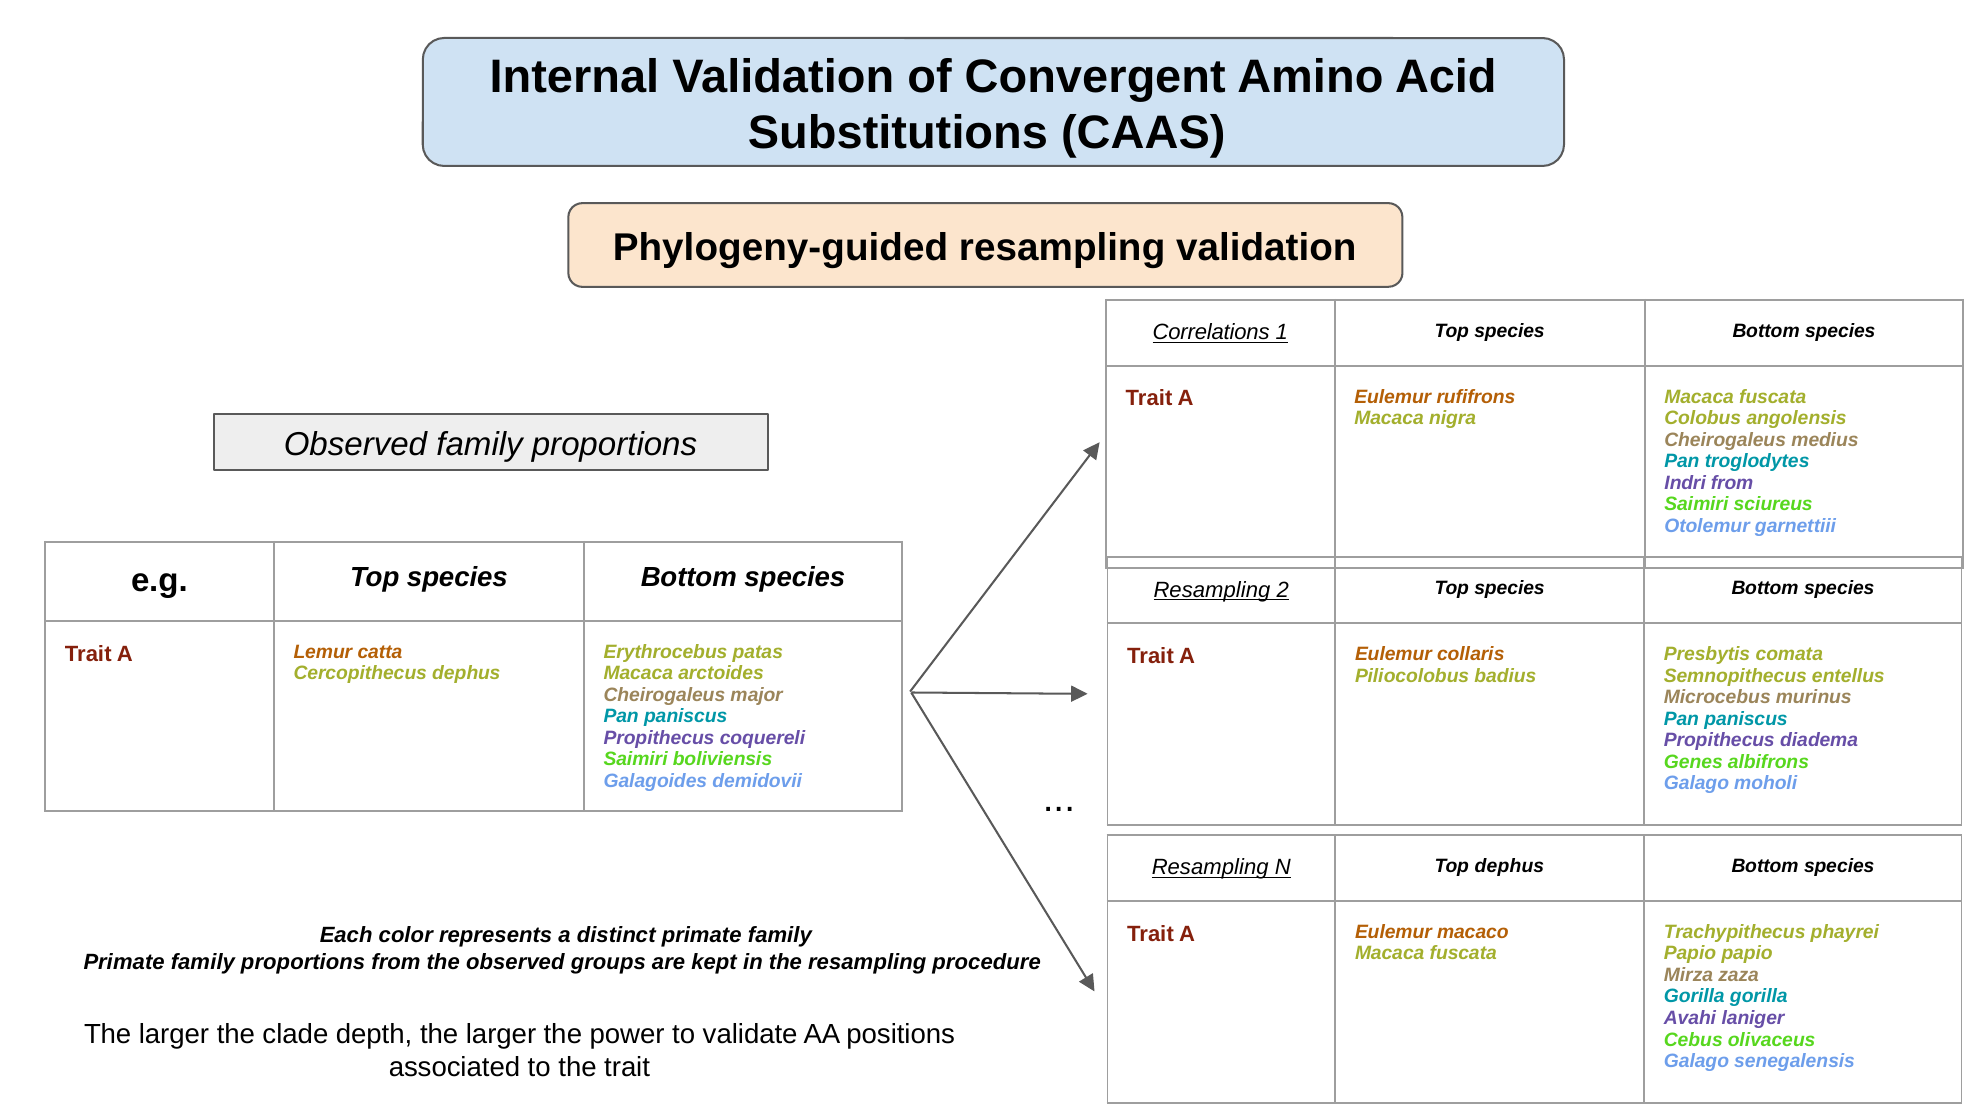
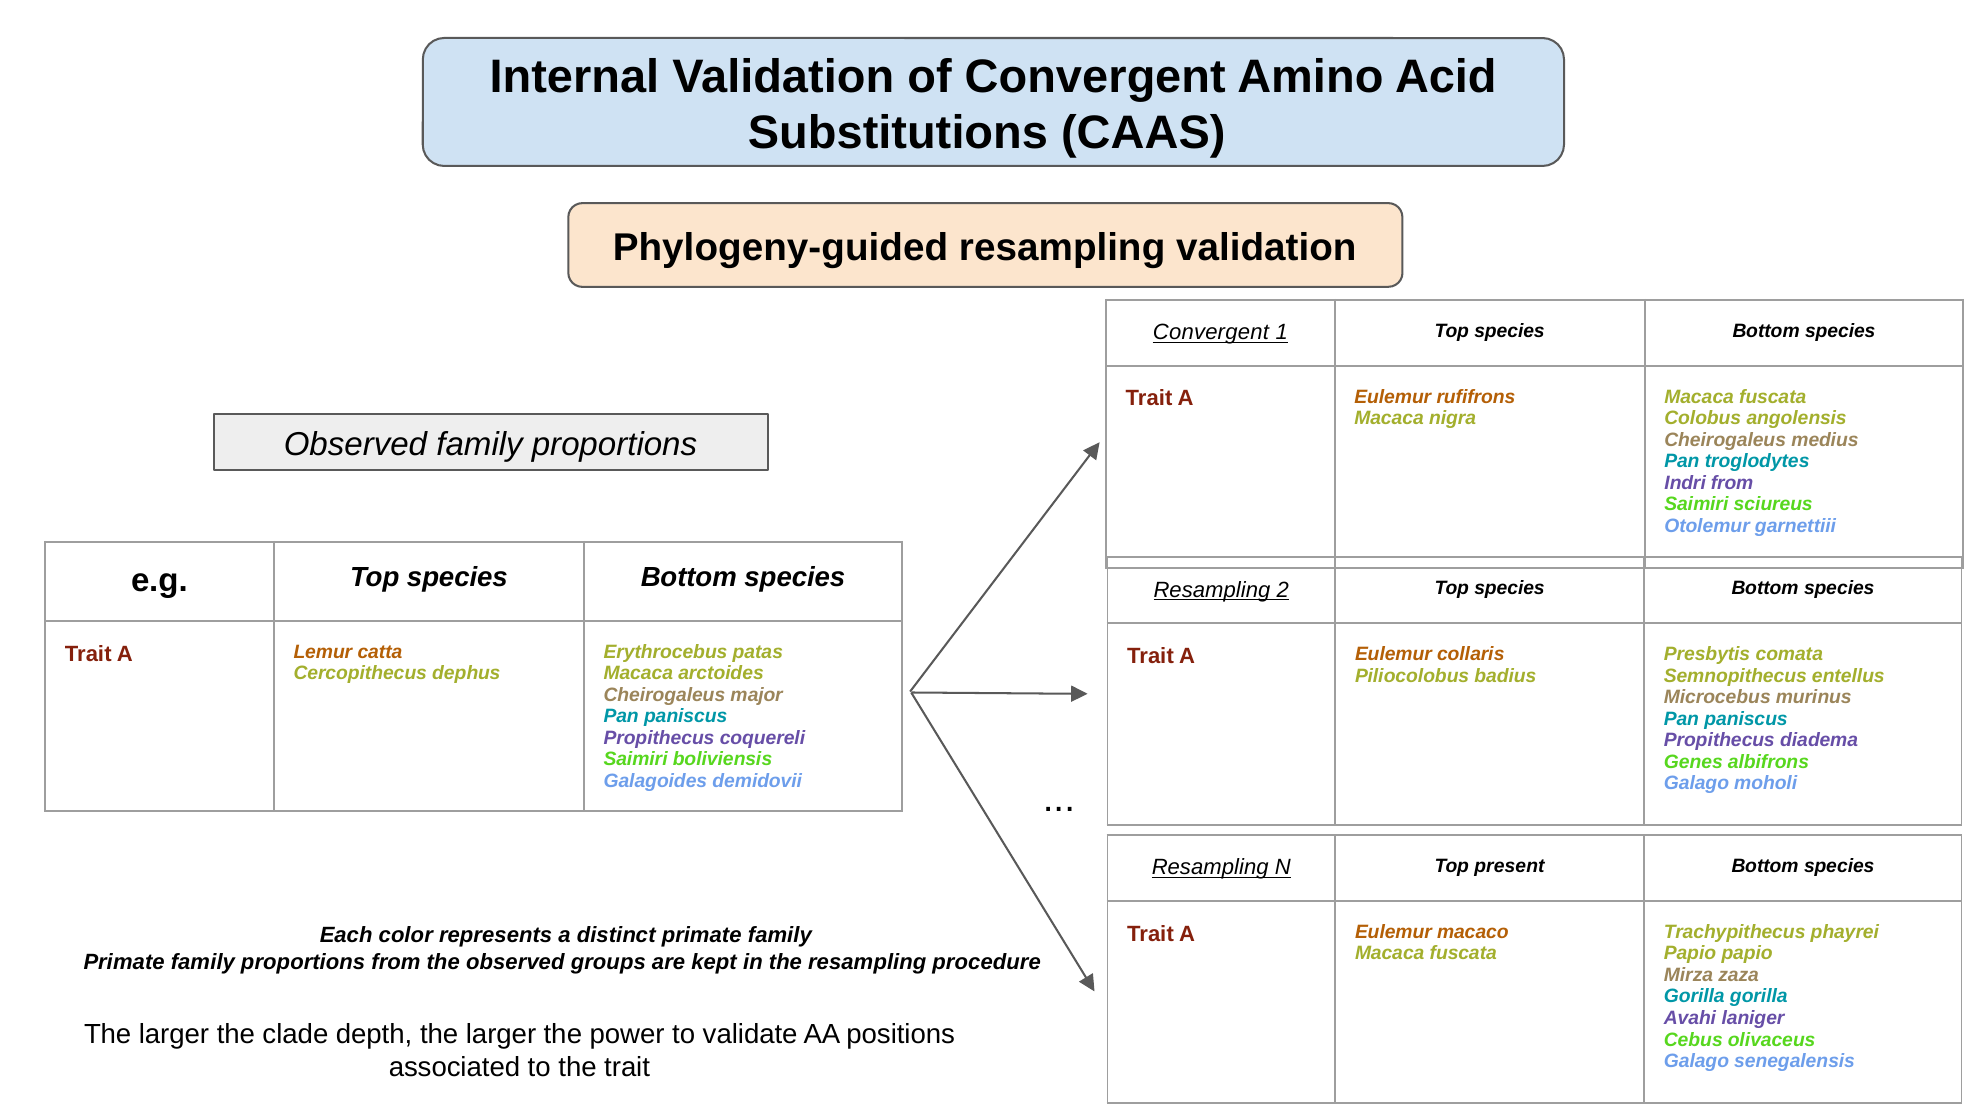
Correlations: Correlations -> Convergent (1211, 332)
Top dephus: dephus -> present (1509, 866)
